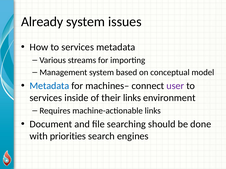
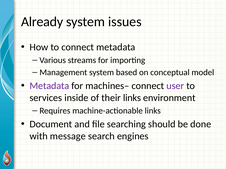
How to services: services -> connect (78, 47)
Metadata colour: blue -> purple (49, 86)
priorities: priorities -> message (68, 137)
